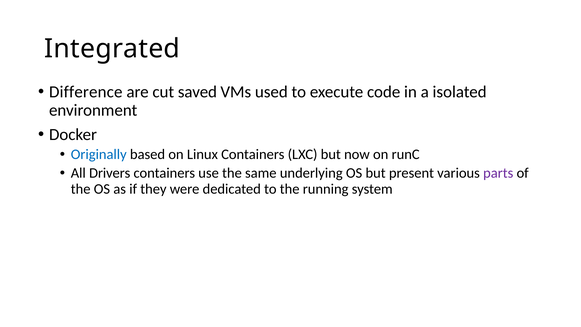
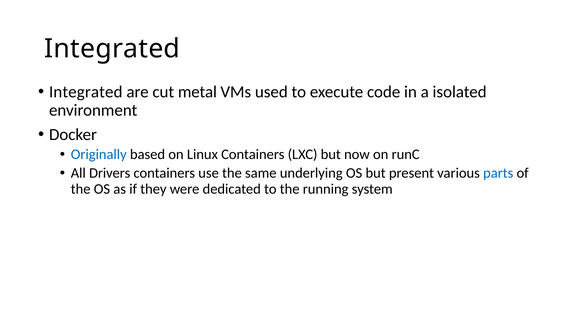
Difference: Difference -> Integrated (86, 92)
saved: saved -> metal (197, 92)
parts colour: purple -> blue (498, 173)
